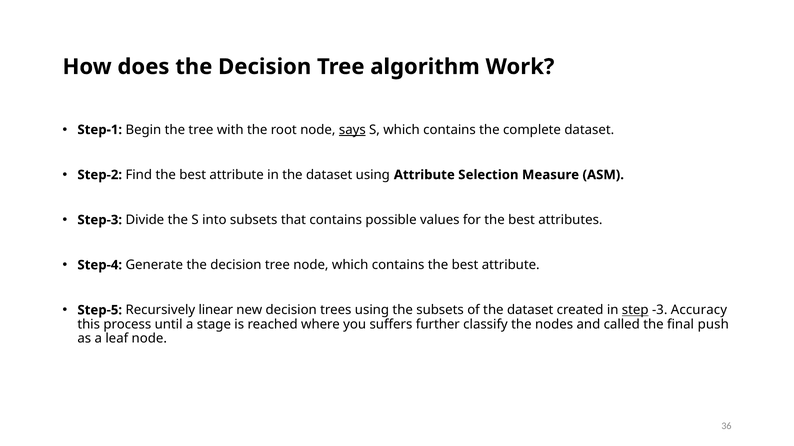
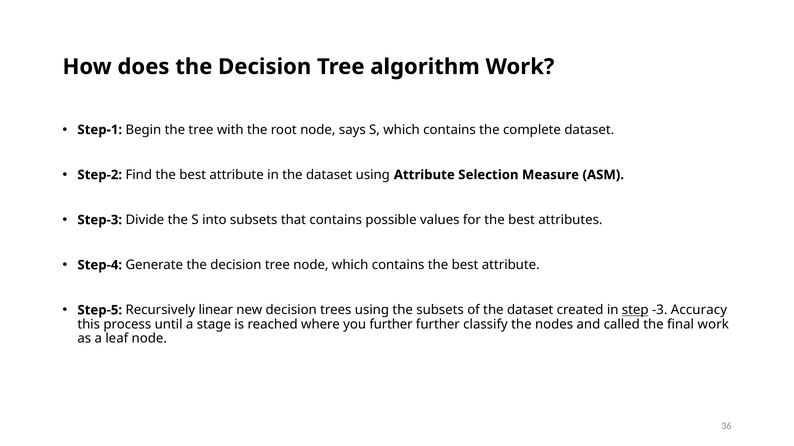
says underline: present -> none (352, 130)
you suffers: suffers -> further (391, 325)
final push: push -> work (713, 325)
